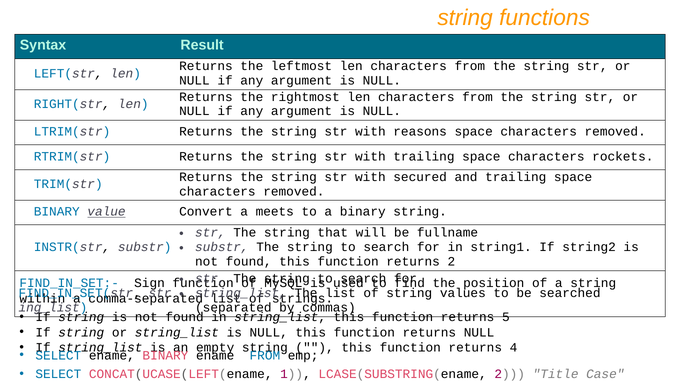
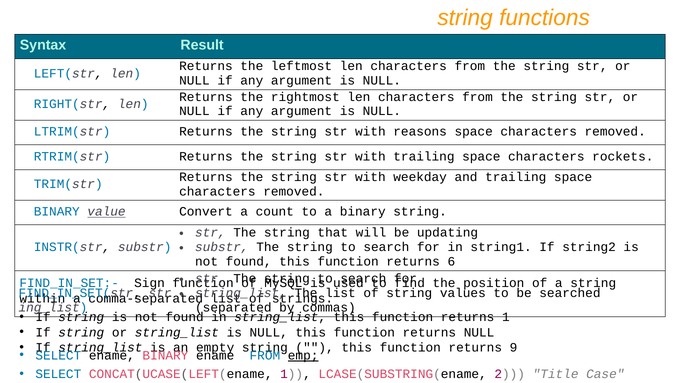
secured: secured -> weekday (420, 177)
meets: meets -> count (275, 211)
fullname: fullname -> updating (448, 232)
returns 2: 2 -> 6 (451, 261)
returns 5: 5 -> 1 (506, 317)
4: 4 -> 9 (514, 347)
emp underline: none -> present (303, 355)
